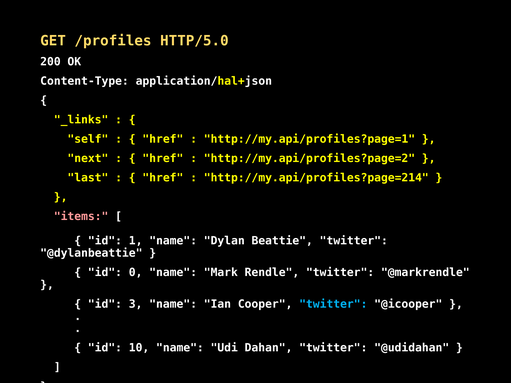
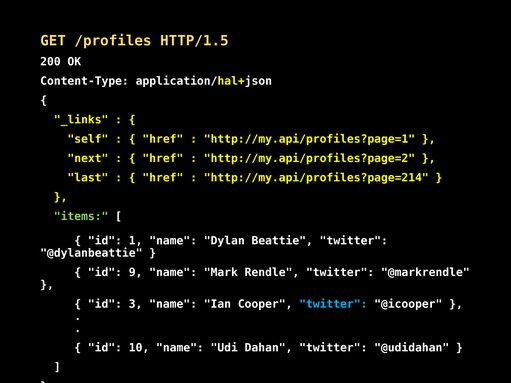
HTTP/5.0: HTTP/5.0 -> HTTP/1.5 (194, 41)
items colour: pink -> light green (81, 217)
0: 0 -> 9 (136, 273)
